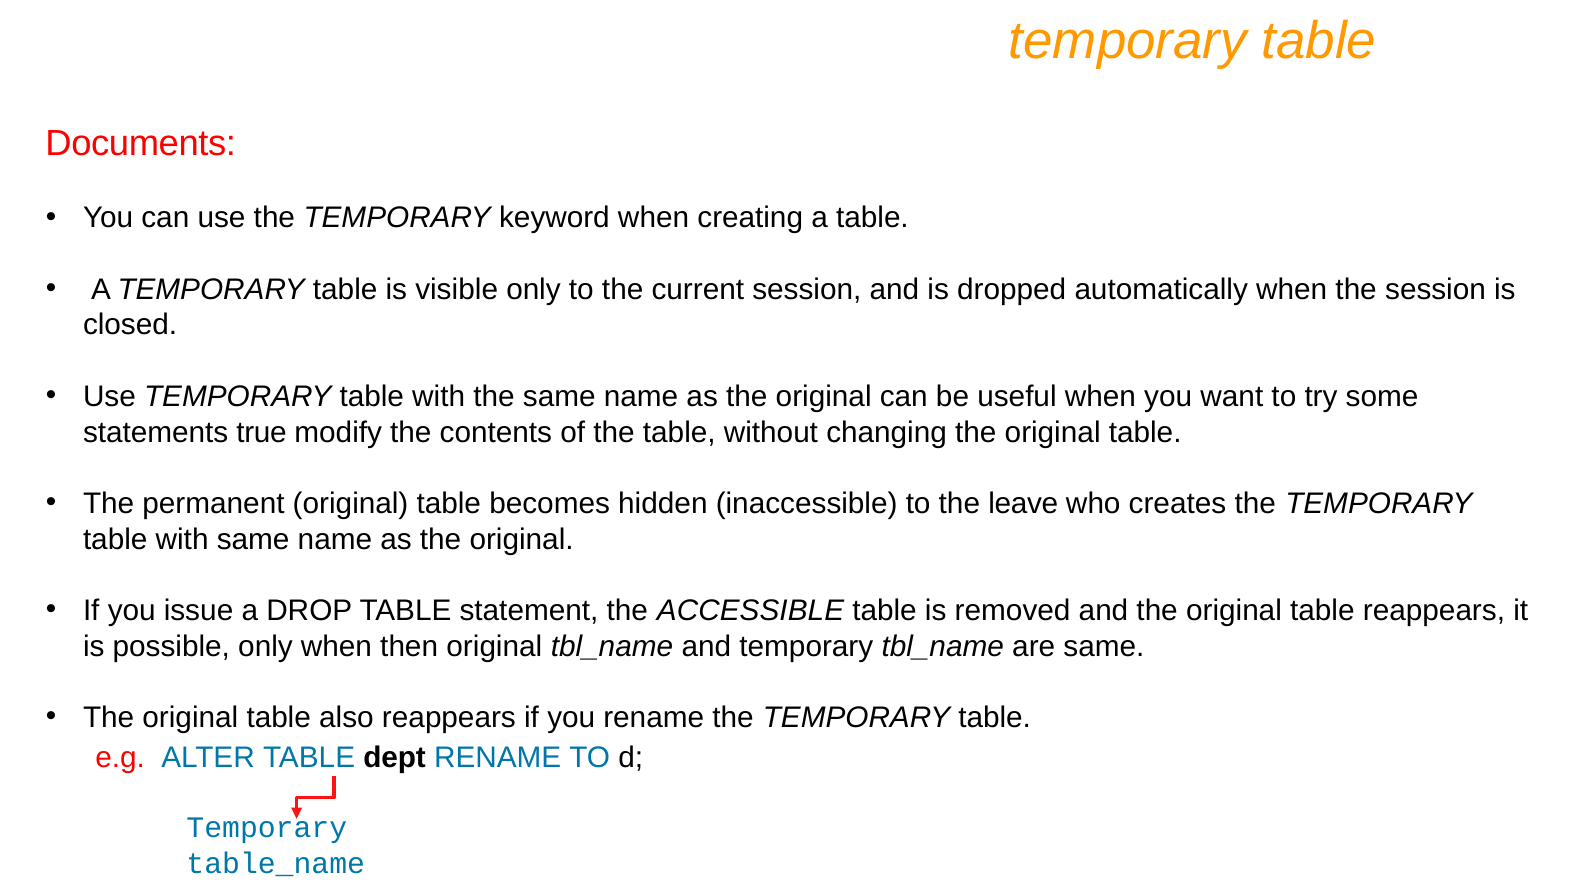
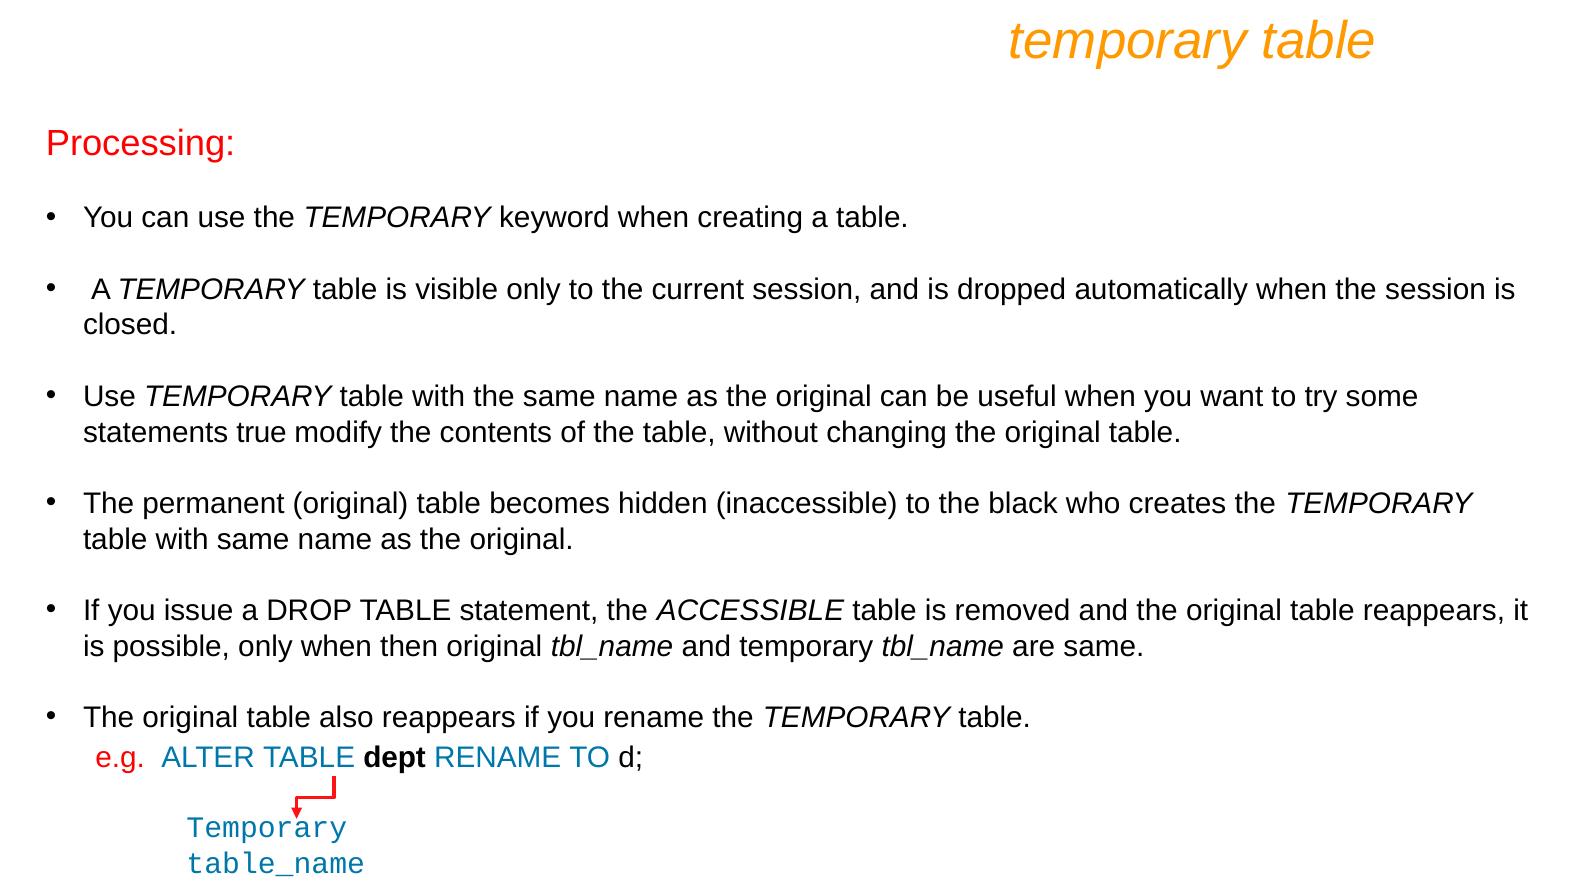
Documents: Documents -> Processing (141, 143)
leave: leave -> black (1023, 504)
